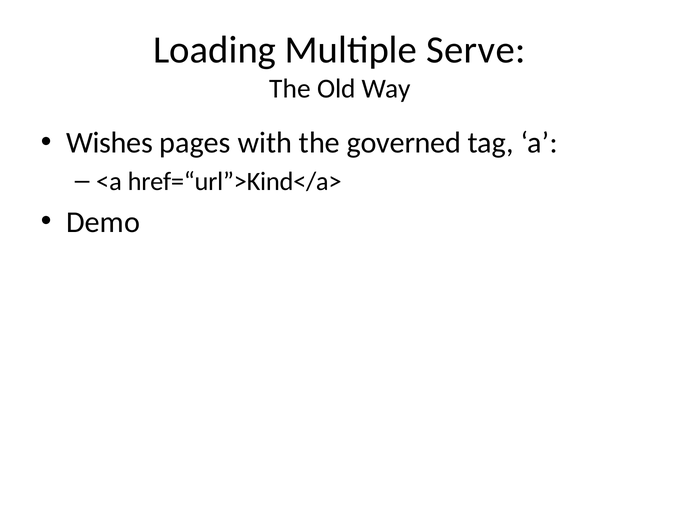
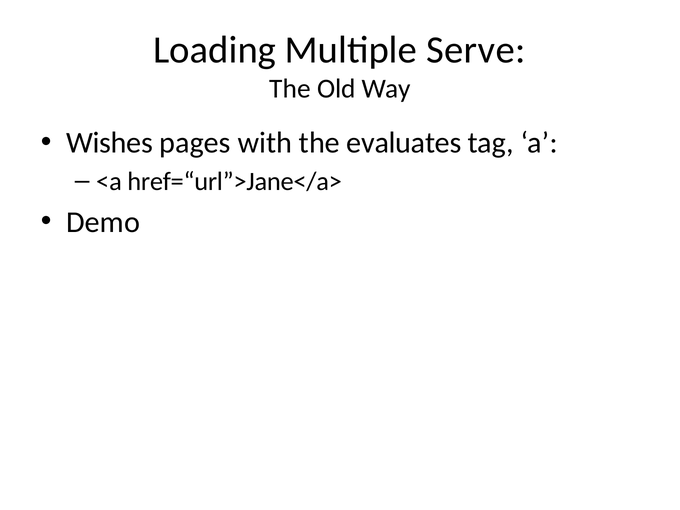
governed: governed -> evaluates (404, 143)
href=“url”>Kind</a>: href=“url”>Kind</a> -> href=“url”>Jane</a> (235, 182)
